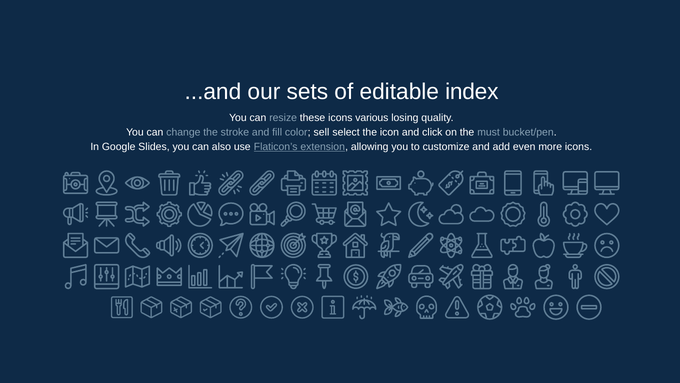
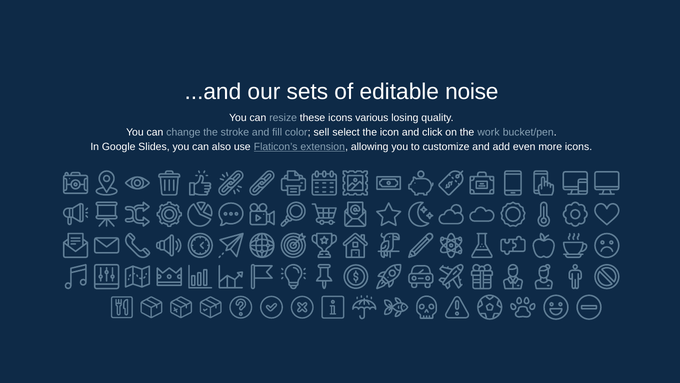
index: index -> noise (472, 91)
must: must -> work (489, 132)
